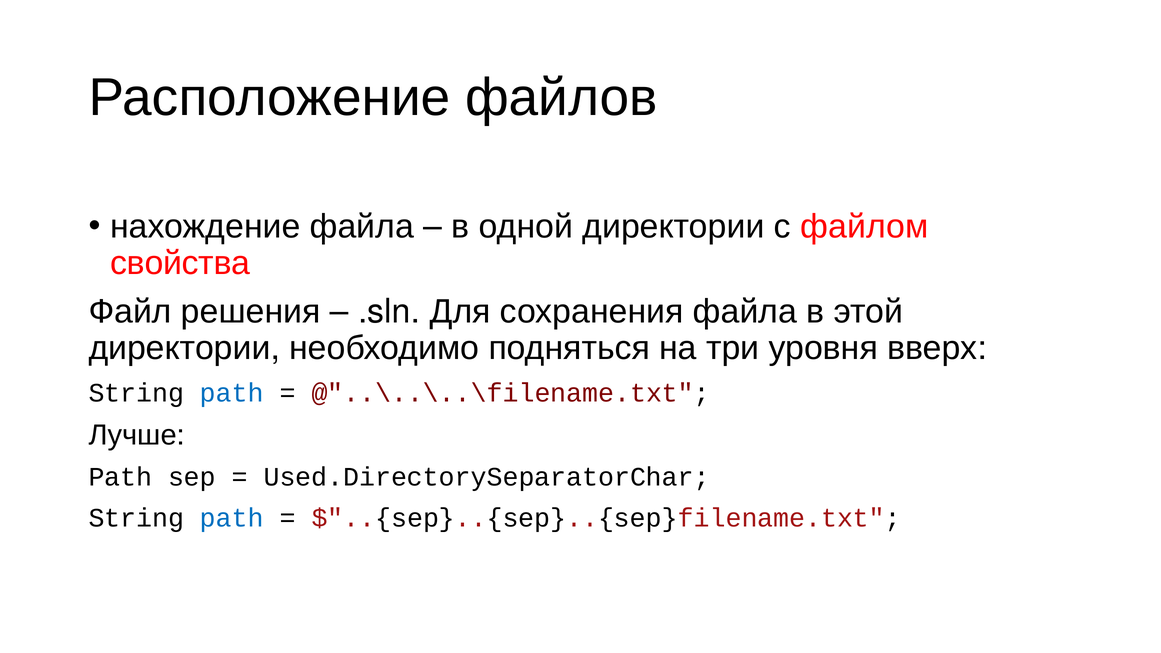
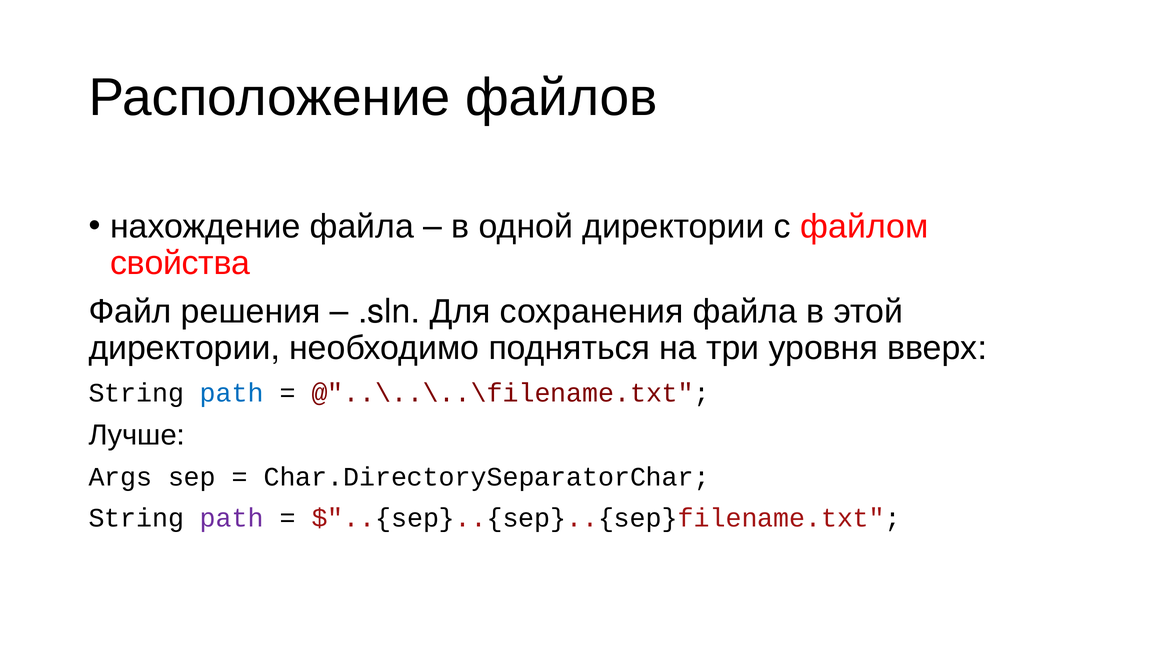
Path: Path -> Args (120, 477)
Used.DirectorySeparatorChar: Used.DirectorySeparatorChar -> Char.DirectorySeparatorChar (487, 477)
path colour: blue -> purple (232, 518)
